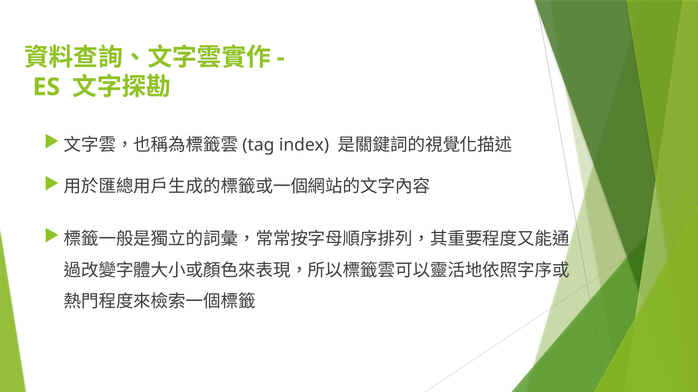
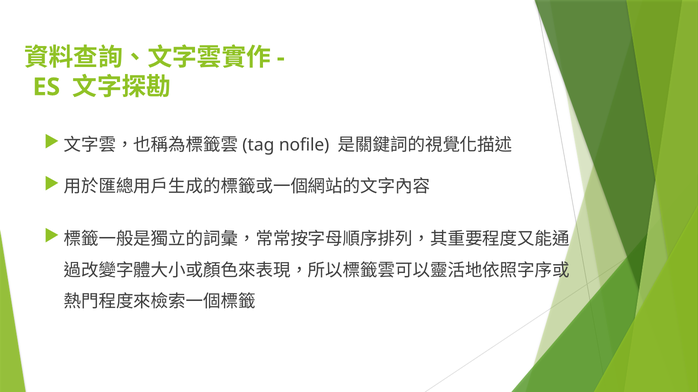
index: index -> nofile (304, 145)
